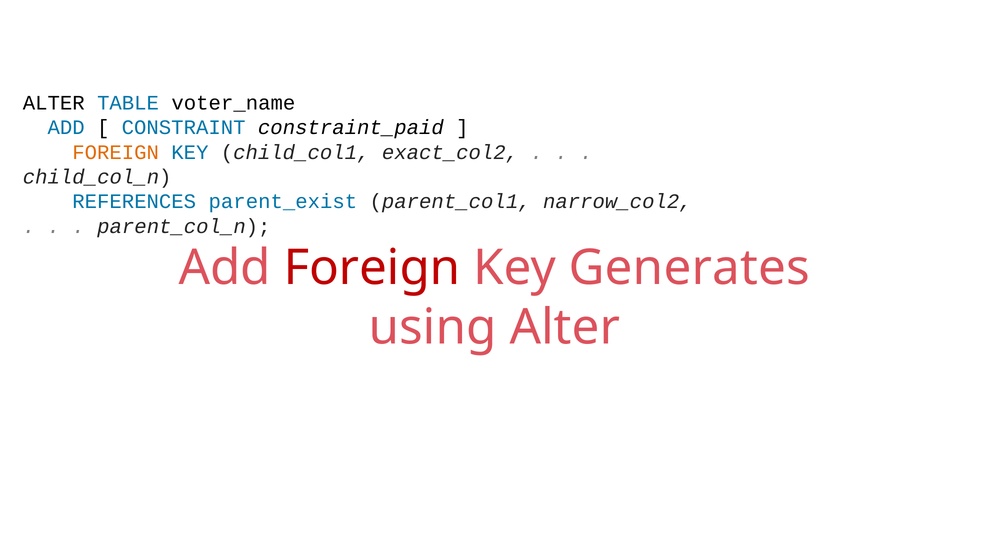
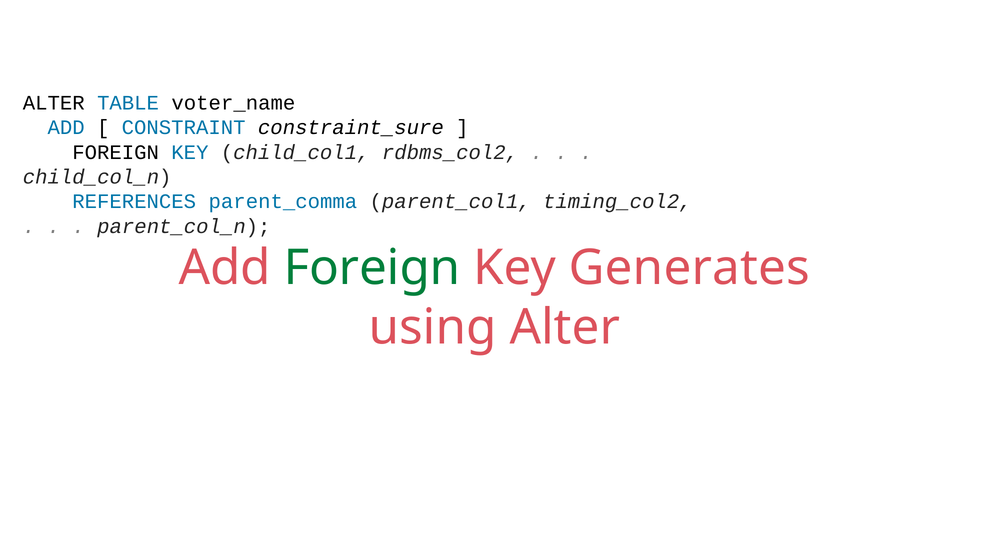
constraint_paid: constraint_paid -> constraint_sure (351, 128)
FOREIGN colour: orange -> black (116, 152)
exact_col2: exact_col2 -> rdbms_col2 (450, 152)
parent_exist: parent_exist -> parent_comma (283, 202)
narrow_col2: narrow_col2 -> timing_col2 (617, 202)
Foreign colour: red -> green (372, 268)
